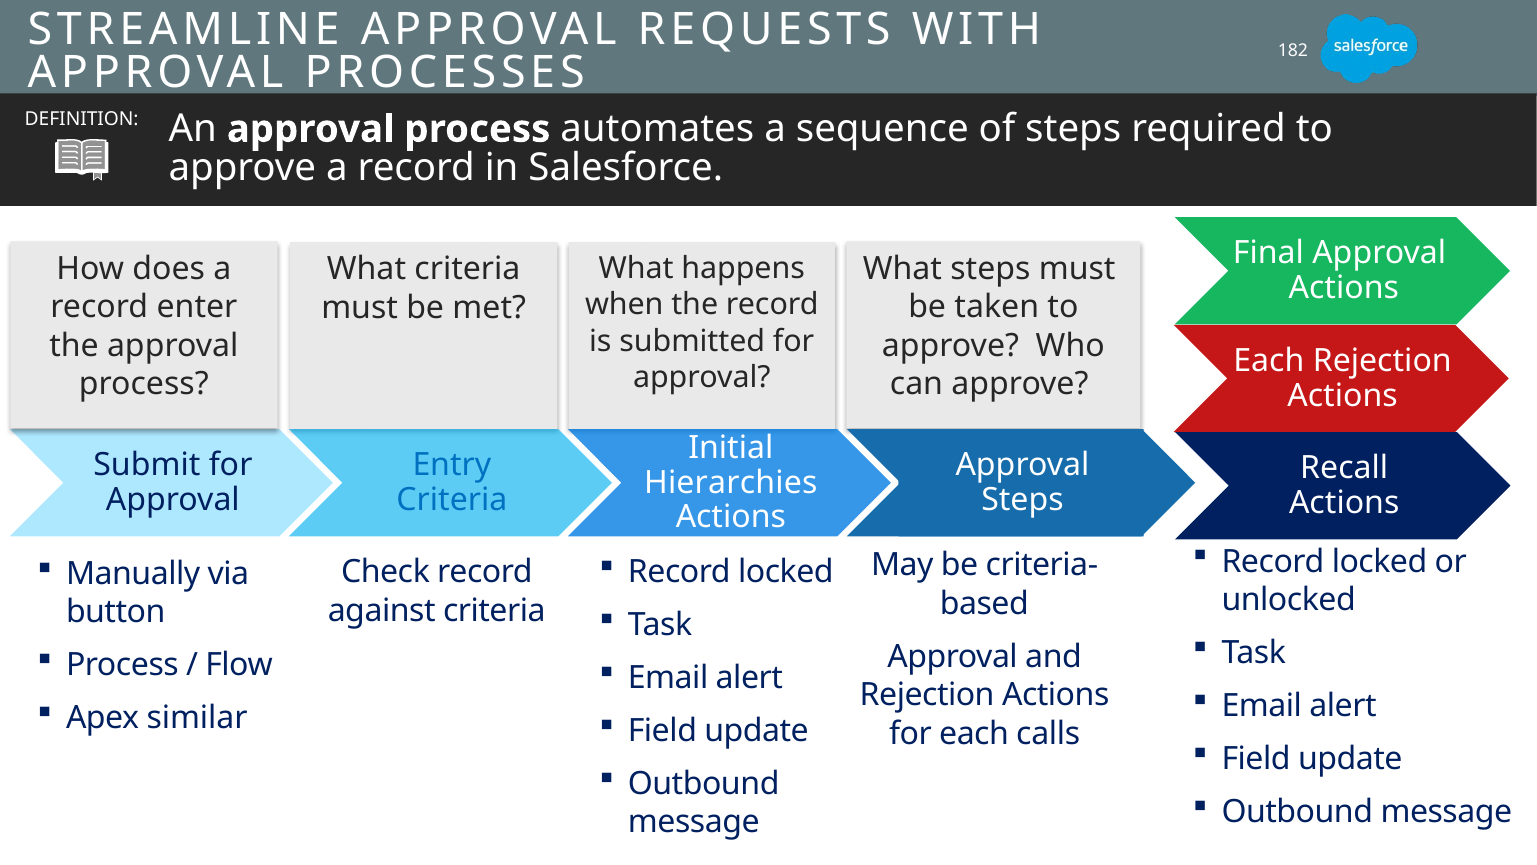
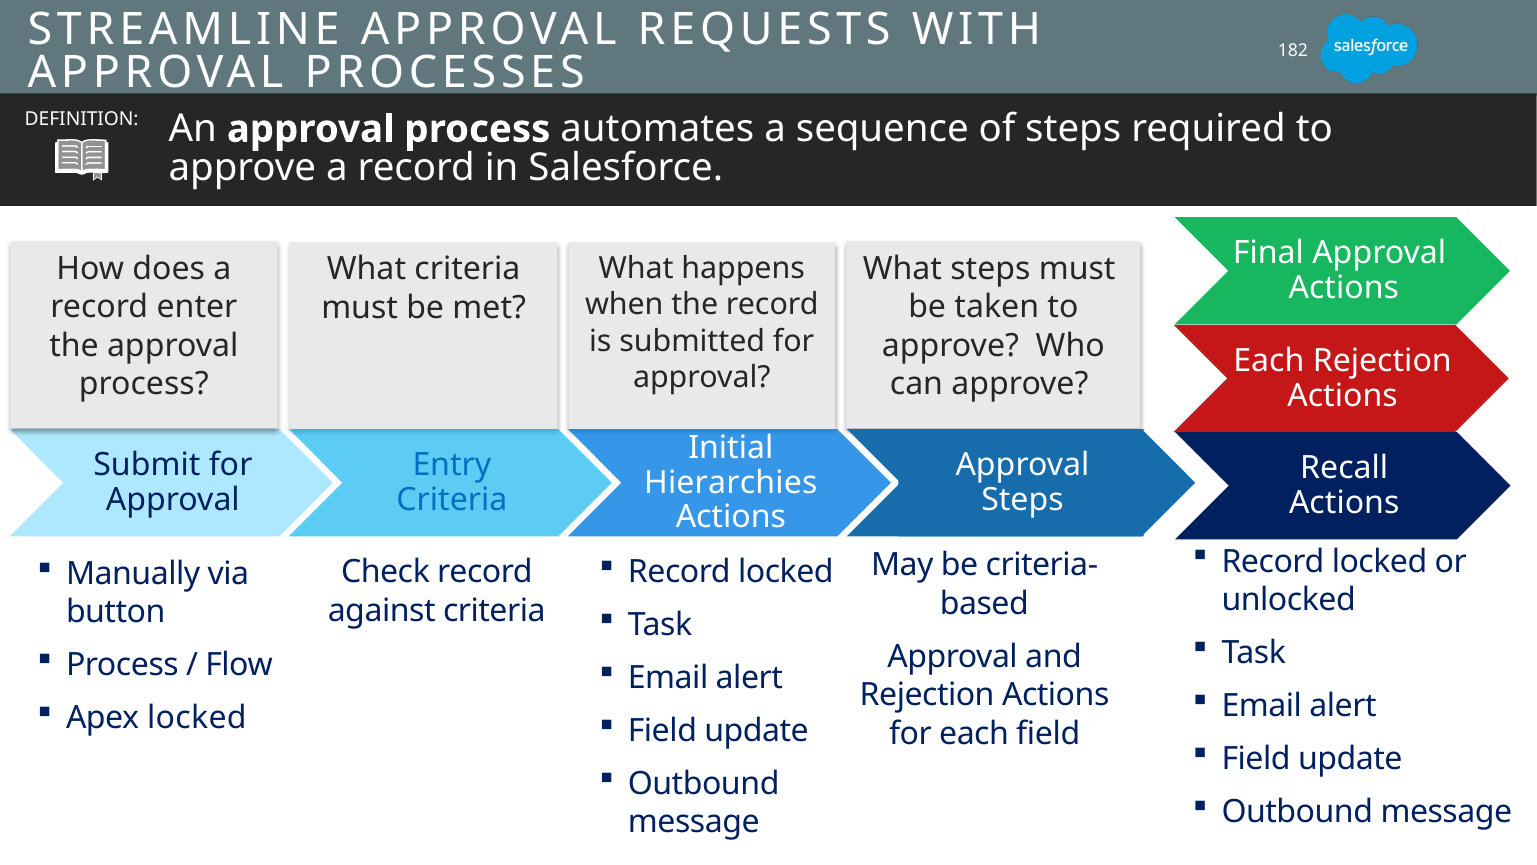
Apex similar: similar -> locked (197, 718)
each calls: calls -> field (1048, 733)
